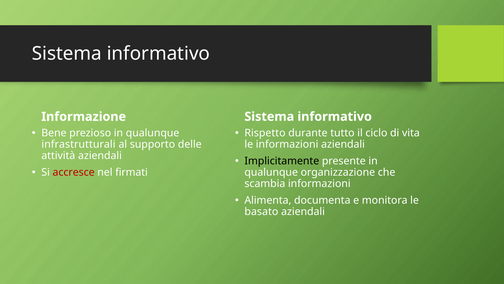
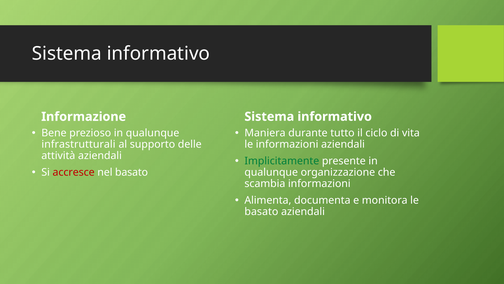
Rispetto: Rispetto -> Maniera (265, 133)
Implicitamente colour: black -> green (282, 161)
nel firmati: firmati -> basato (132, 172)
